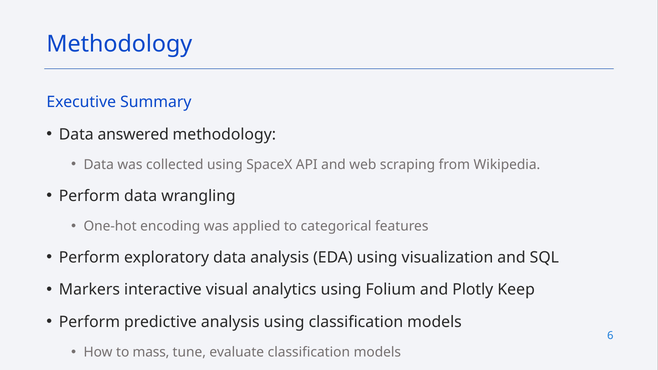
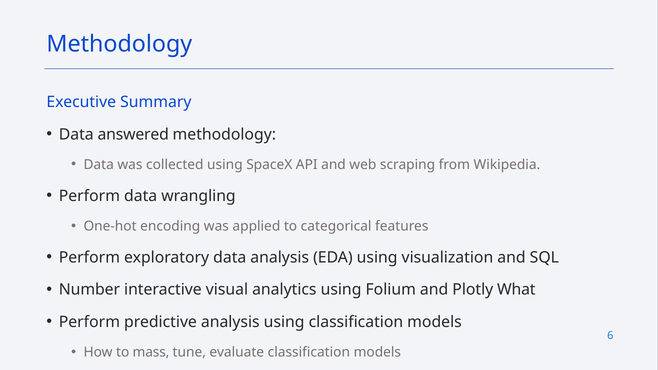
Markers: Markers -> Number (89, 290)
Keep: Keep -> What (516, 290)
